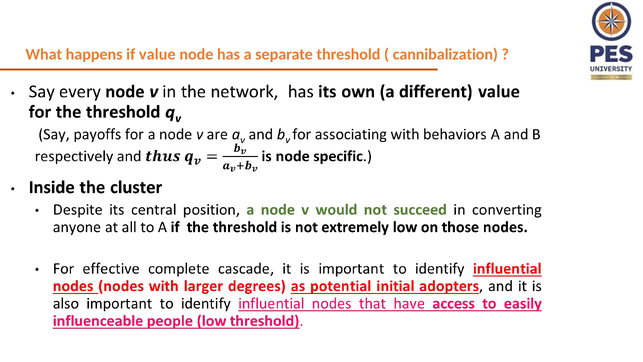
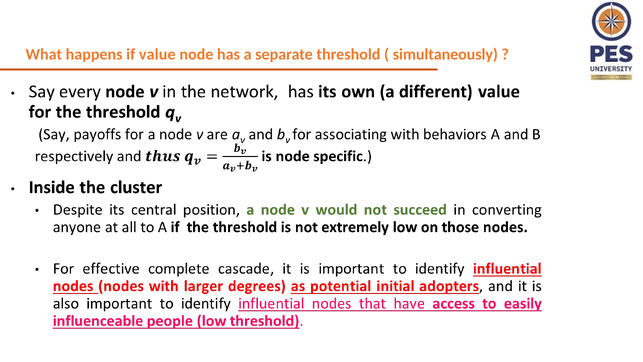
cannibalization: cannibalization -> simultaneously (445, 55)
